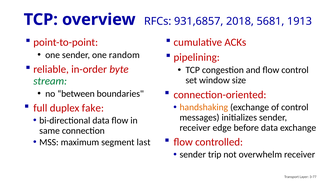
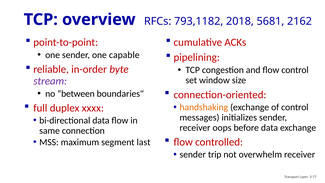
931,6857: 931,6857 -> 793,1182 (199, 21)
1913: 1913 -> 2162 (300, 21)
random: random -> capable (124, 55)
stream colour: green -> purple (50, 81)
fake: fake -> xxxx (93, 108)
edge: edge -> oops (222, 128)
